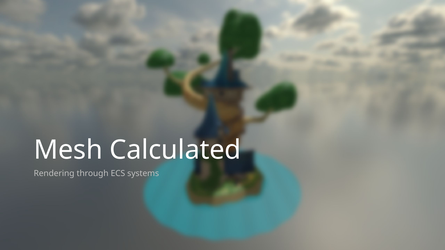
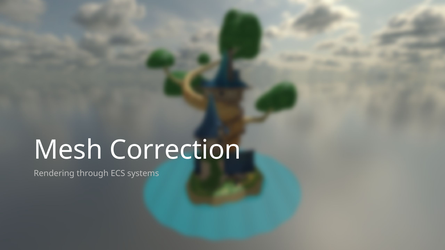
Calculated: Calculated -> Correction (175, 150)
